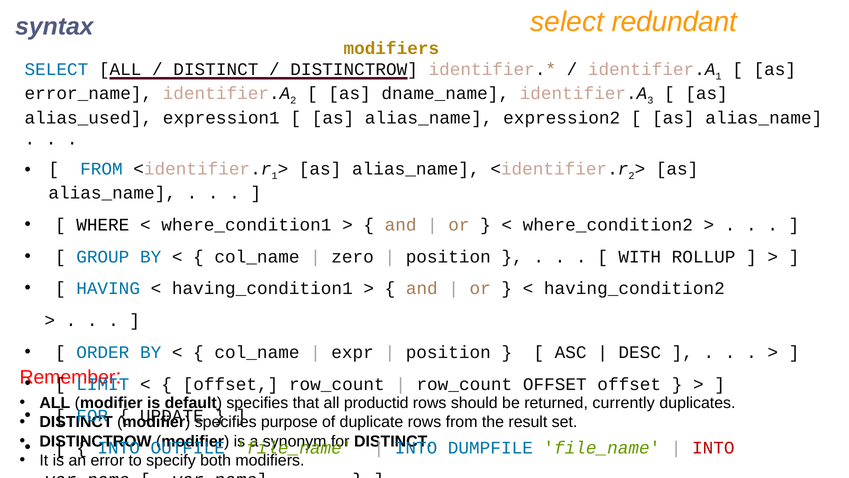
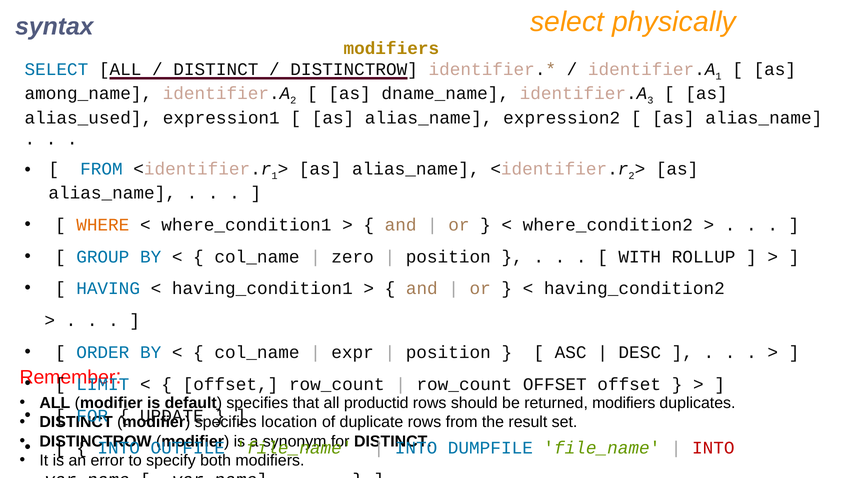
redundant: redundant -> physically (674, 22)
error_name: error_name -> among_name (88, 94)
WHERE colour: black -> orange (103, 225)
returned currently: currently -> modifiers (624, 403)
purpose: purpose -> location (289, 422)
